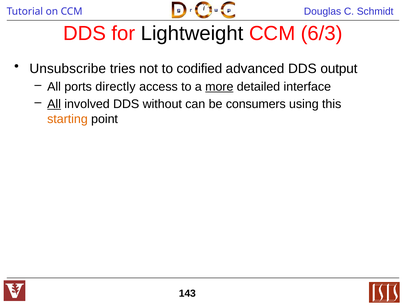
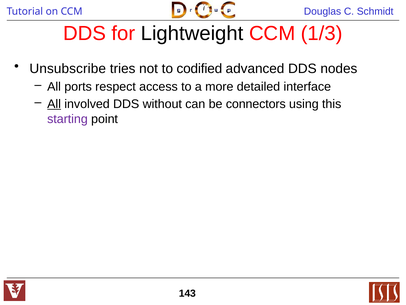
6/3: 6/3 -> 1/3 (322, 34)
output: output -> nodes (339, 69)
directly: directly -> respect (116, 87)
more underline: present -> none (219, 87)
consumers: consumers -> connectors (256, 104)
starting colour: orange -> purple (67, 119)
